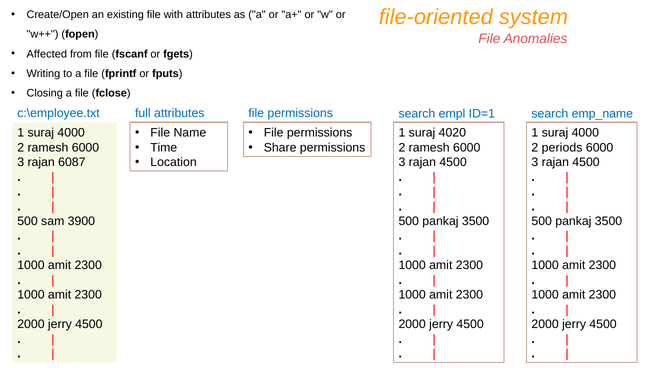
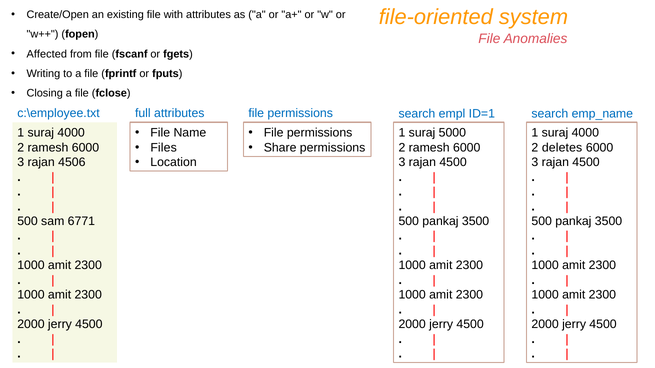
4020: 4020 -> 5000 (452, 133)
Time: Time -> Files (164, 148)
periods: periods -> deletes (562, 148)
6087: 6087 -> 4506 (72, 163)
3900: 3900 -> 6771 (81, 221)
